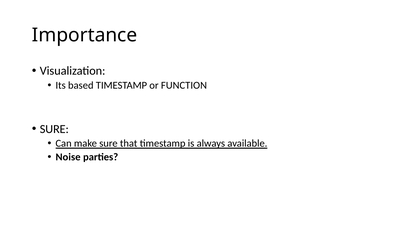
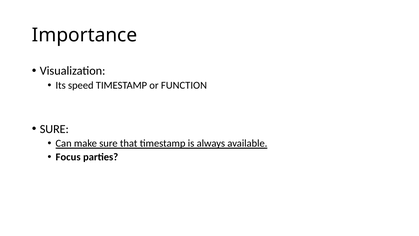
based: based -> speed (81, 85)
Noise: Noise -> Focus (68, 157)
